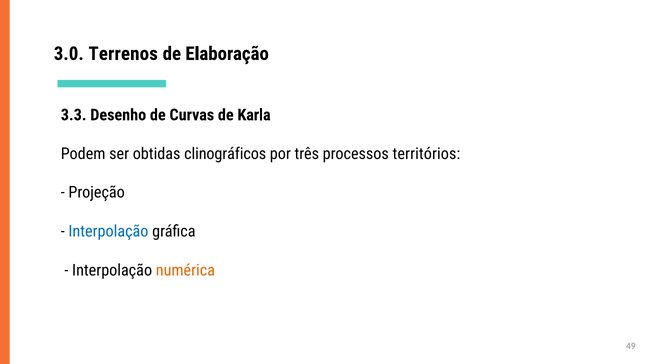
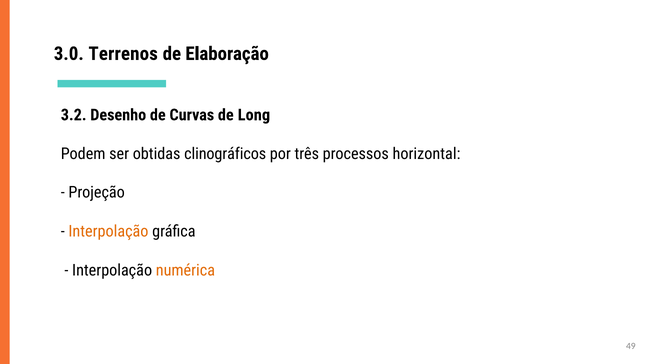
3.3: 3.3 -> 3.2 (74, 115)
Karla: Karla -> Long (254, 115)
territórios: territórios -> horizontal (426, 154)
Interpolação colour: blue -> orange (108, 231)
